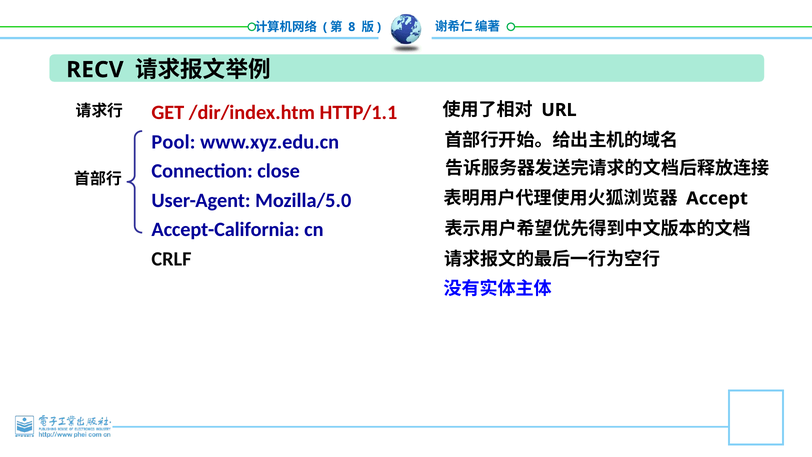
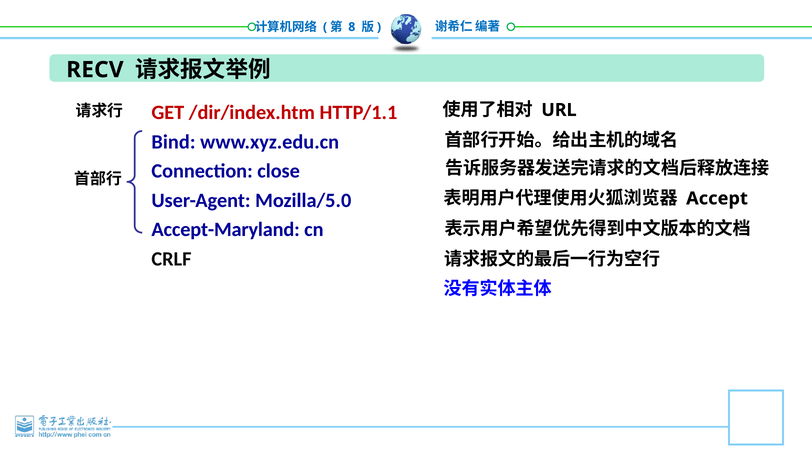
Pool: Pool -> Bind (173, 142)
Accept-California: Accept-California -> Accept-Maryland (226, 230)
